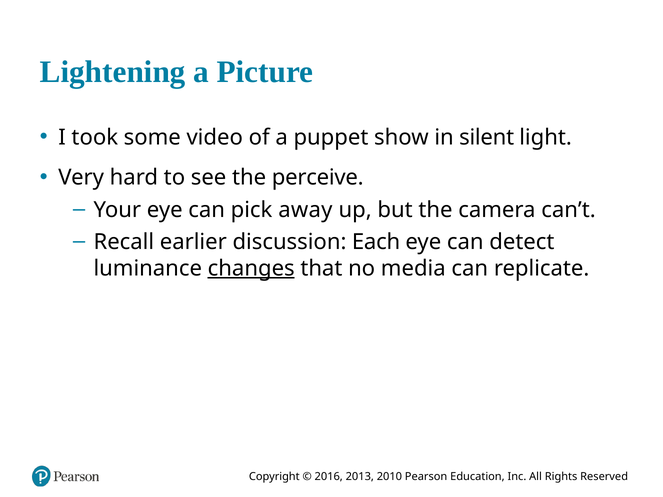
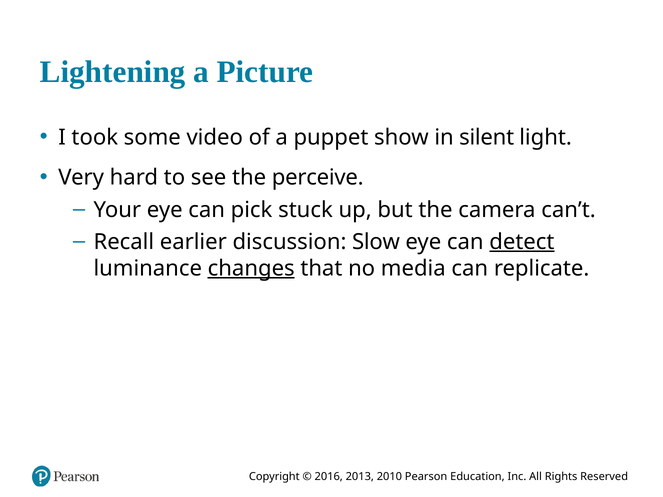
away: away -> stuck (305, 210)
Each: Each -> Slow (376, 242)
detect underline: none -> present (522, 242)
